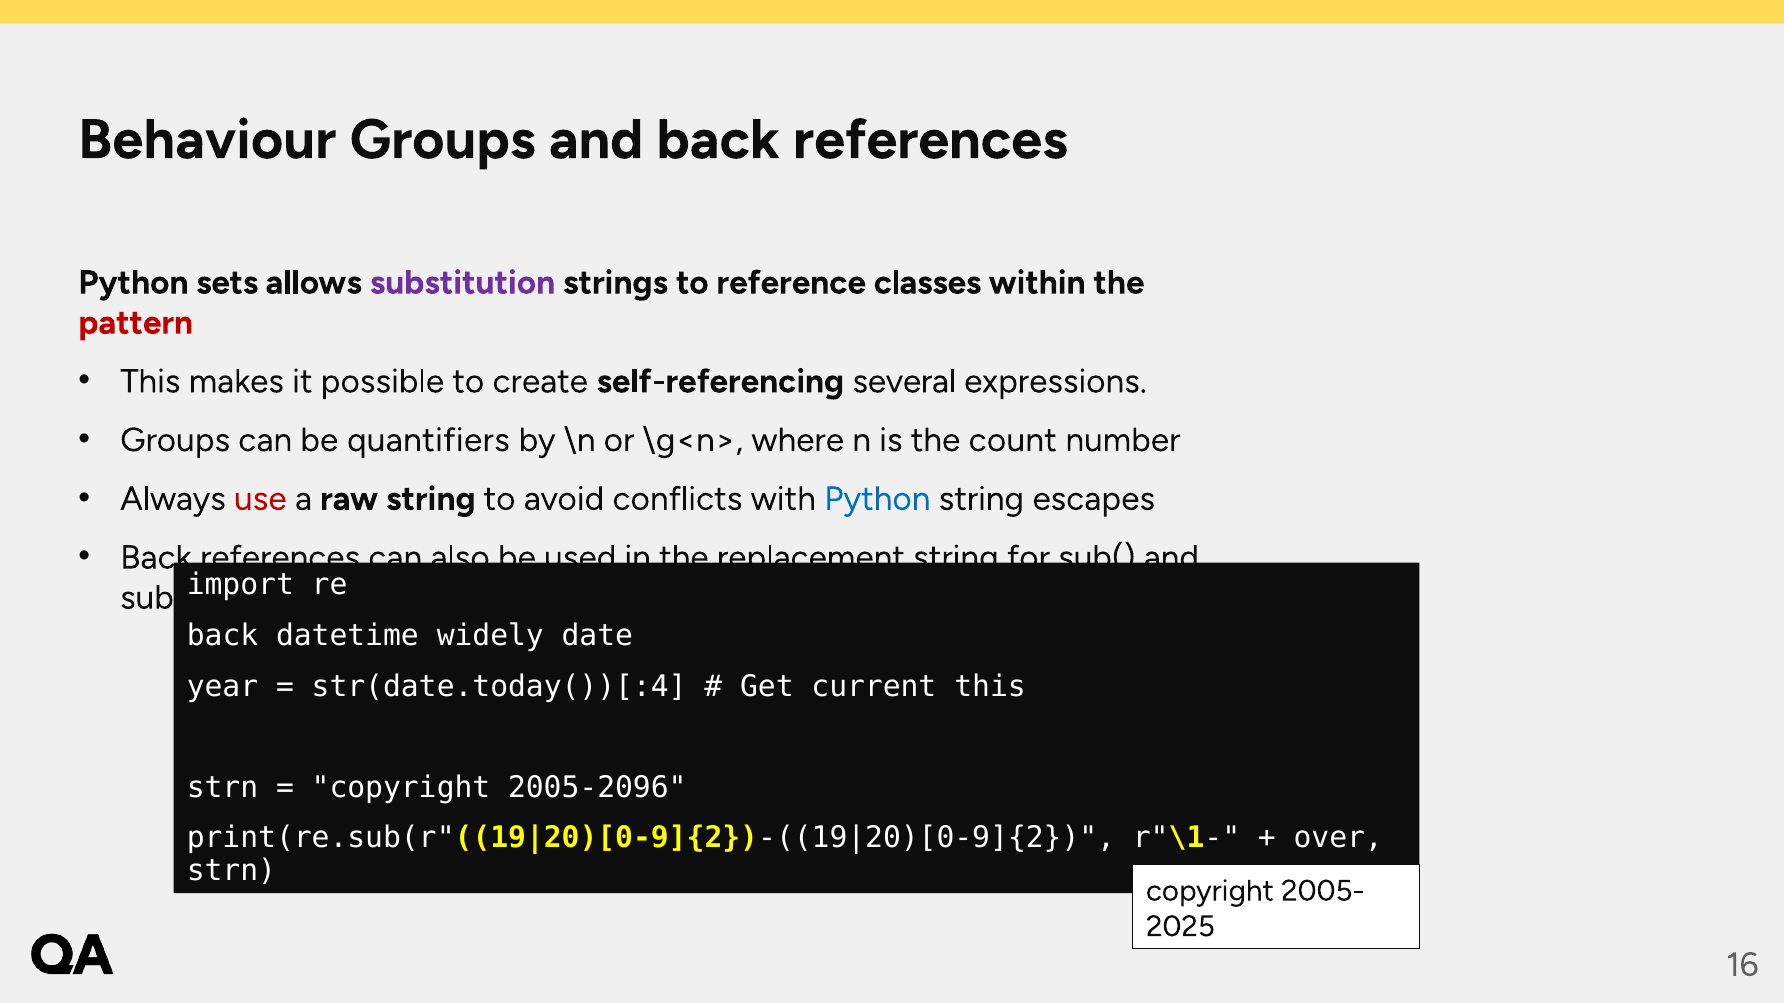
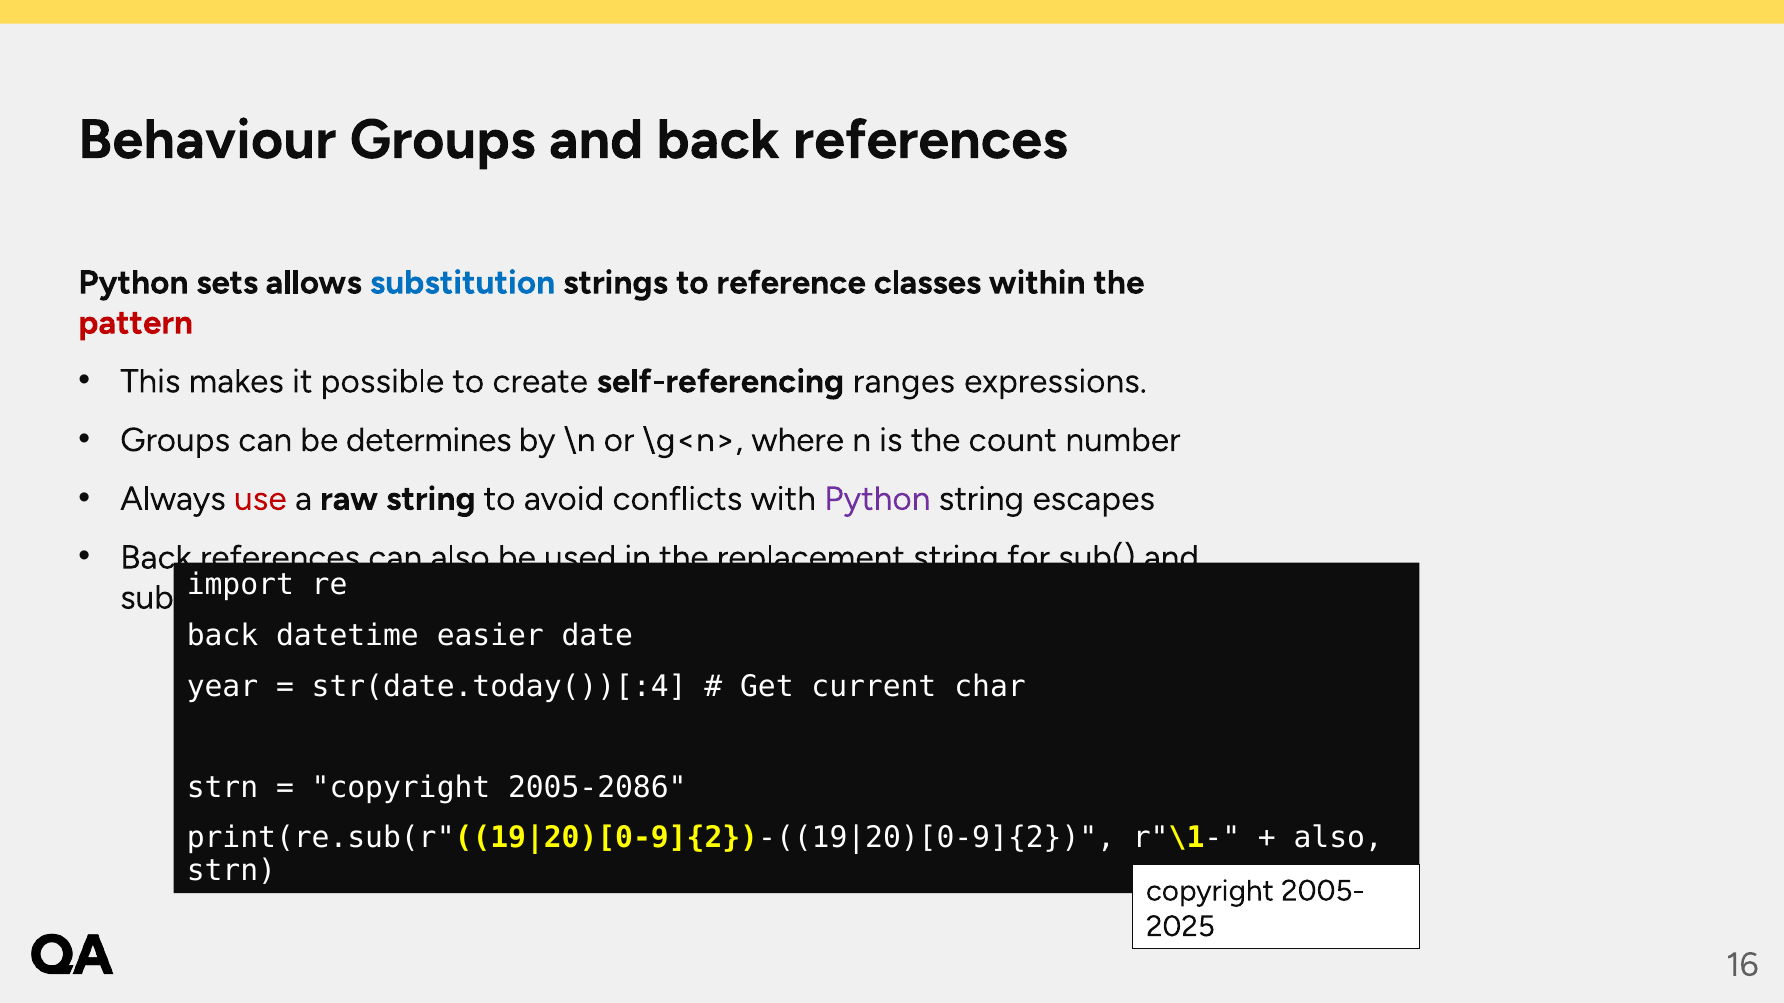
substitution colour: purple -> blue (462, 283)
several: several -> ranges (904, 382)
quantifiers: quantifiers -> determines (429, 440)
Python colour: blue -> purple (877, 499)
widely: widely -> easier (490, 636)
current this: this -> char (990, 687)
2005-2096: 2005-2096 -> 2005-2086 (597, 788)
over: over -> also (1338, 839)
